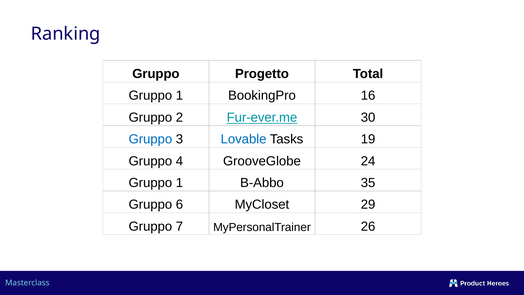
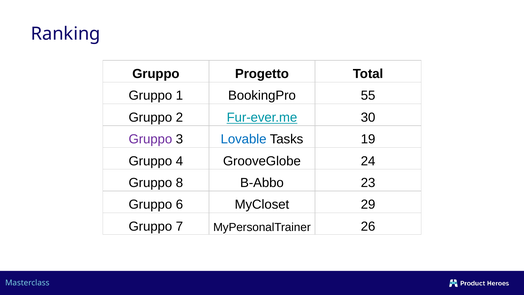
16: 16 -> 55 (368, 96)
Gruppo colour: blue -> purple (150, 139)
1: 1 -> 8 (179, 183)
35: 35 -> 23 (368, 183)
